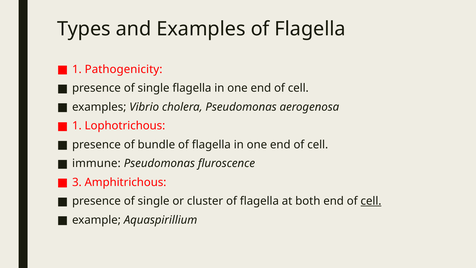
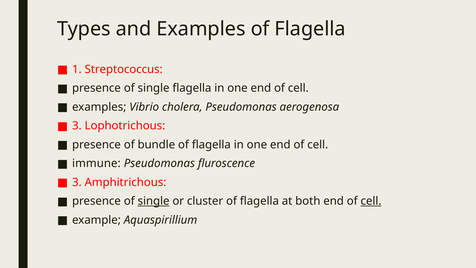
Pathogenicity: Pathogenicity -> Streptococcus (124, 69)
1: 1 -> 3 (77, 126)
single underline: none -> present (154, 201)
